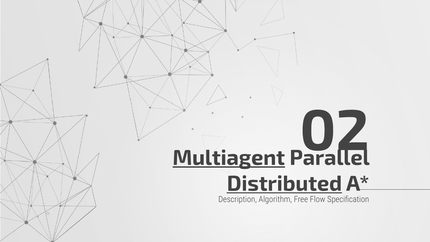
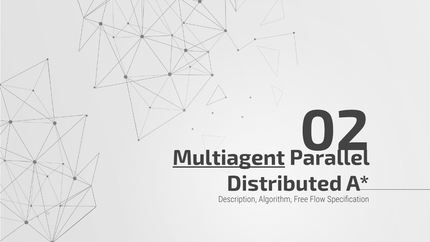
Distributed underline: present -> none (284, 184)
